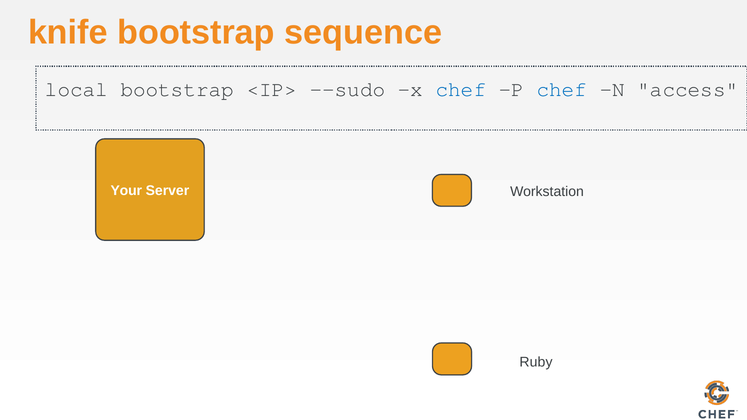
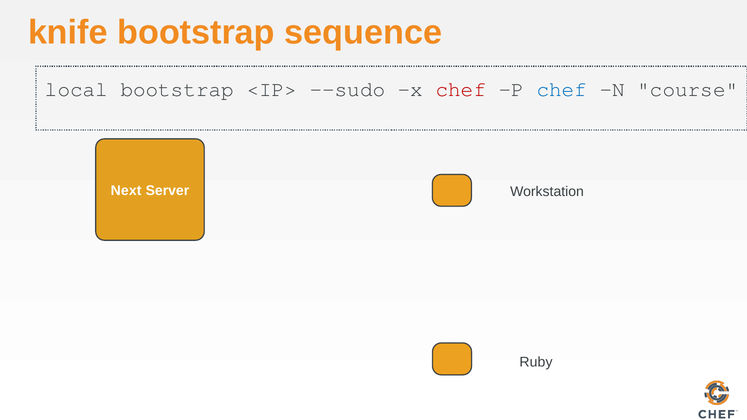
chef colour: blue -> red (461, 89)
access: access -> course (688, 89)
Your: Your -> Next (126, 191)
